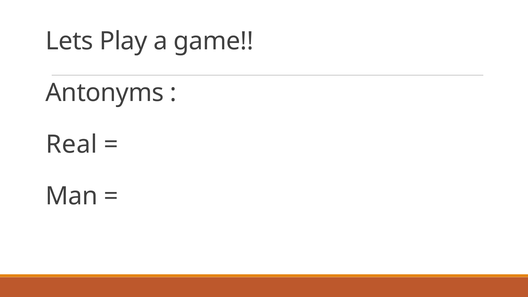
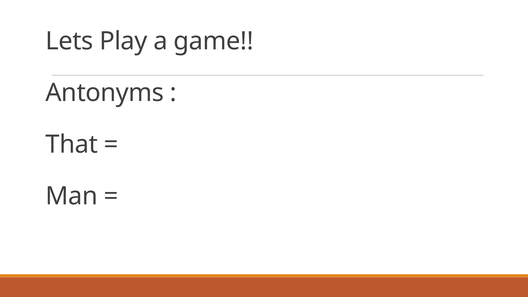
Real: Real -> That (72, 144)
